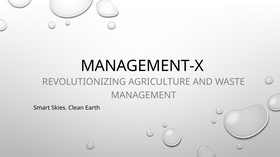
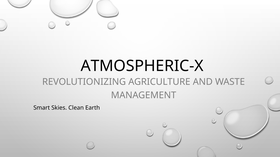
MANAGEMENT-X: MANAGEMENT-X -> ATMOSPHERIC-X (142, 66)
